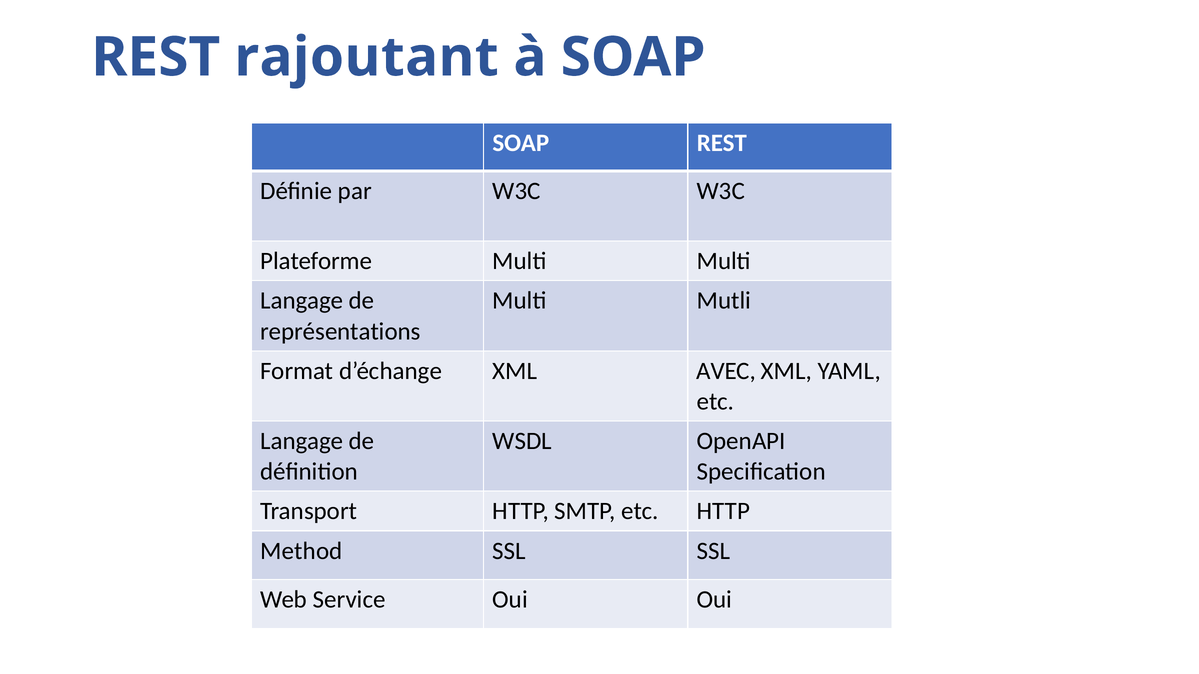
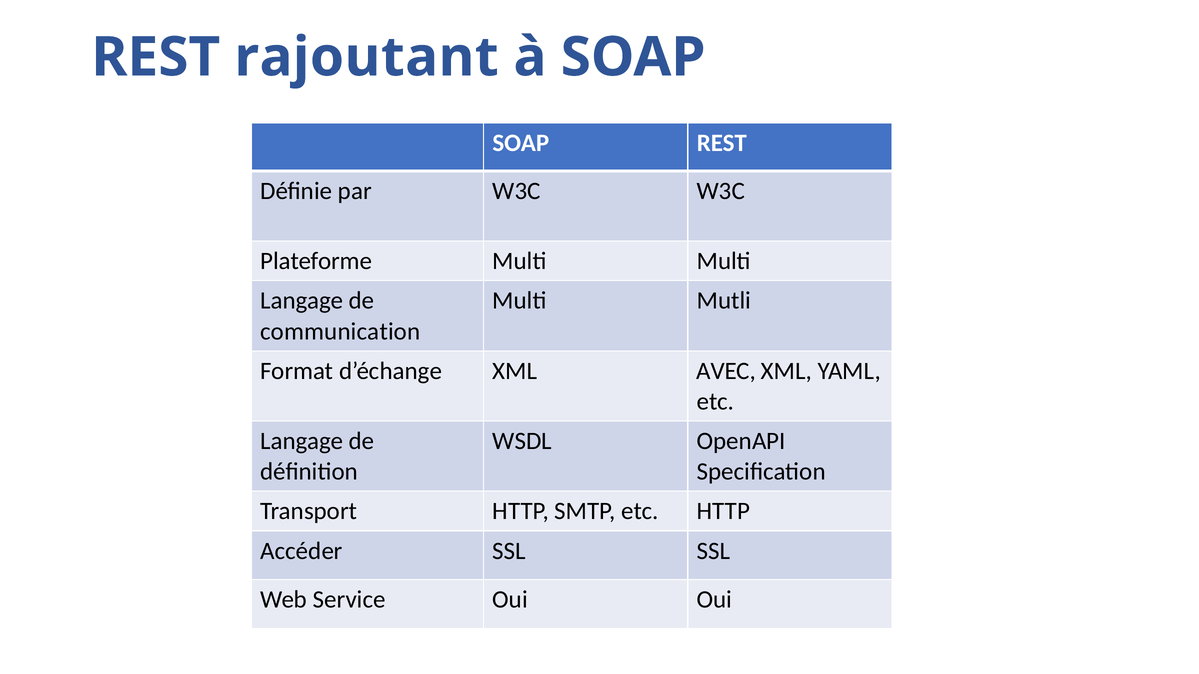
représentations: représentations -> communication (340, 332)
Method: Method -> Accéder (301, 551)
